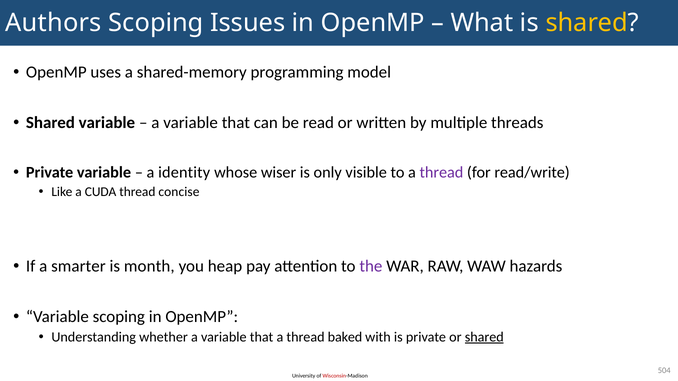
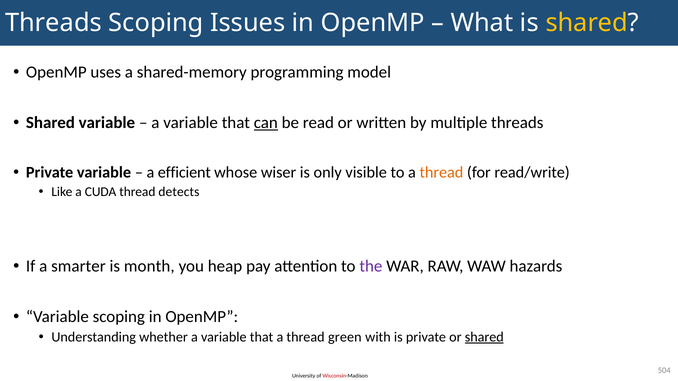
Authors: Authors -> Threads (53, 23)
can underline: none -> present (266, 123)
identity: identity -> efficient (184, 173)
thread colour: purple -> orange (441, 173)
concise: concise -> detects (179, 192)
baked: baked -> green (345, 337)
